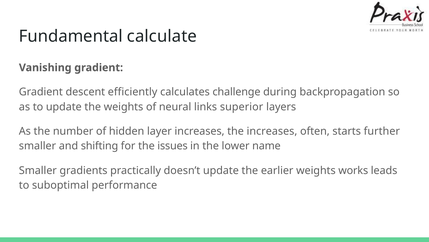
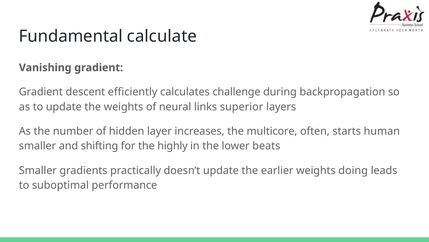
the increases: increases -> multicore (272, 131)
further: further -> human (382, 131)
issues: issues -> highly (173, 146)
name: name -> beats (266, 146)
works: works -> doing (353, 170)
